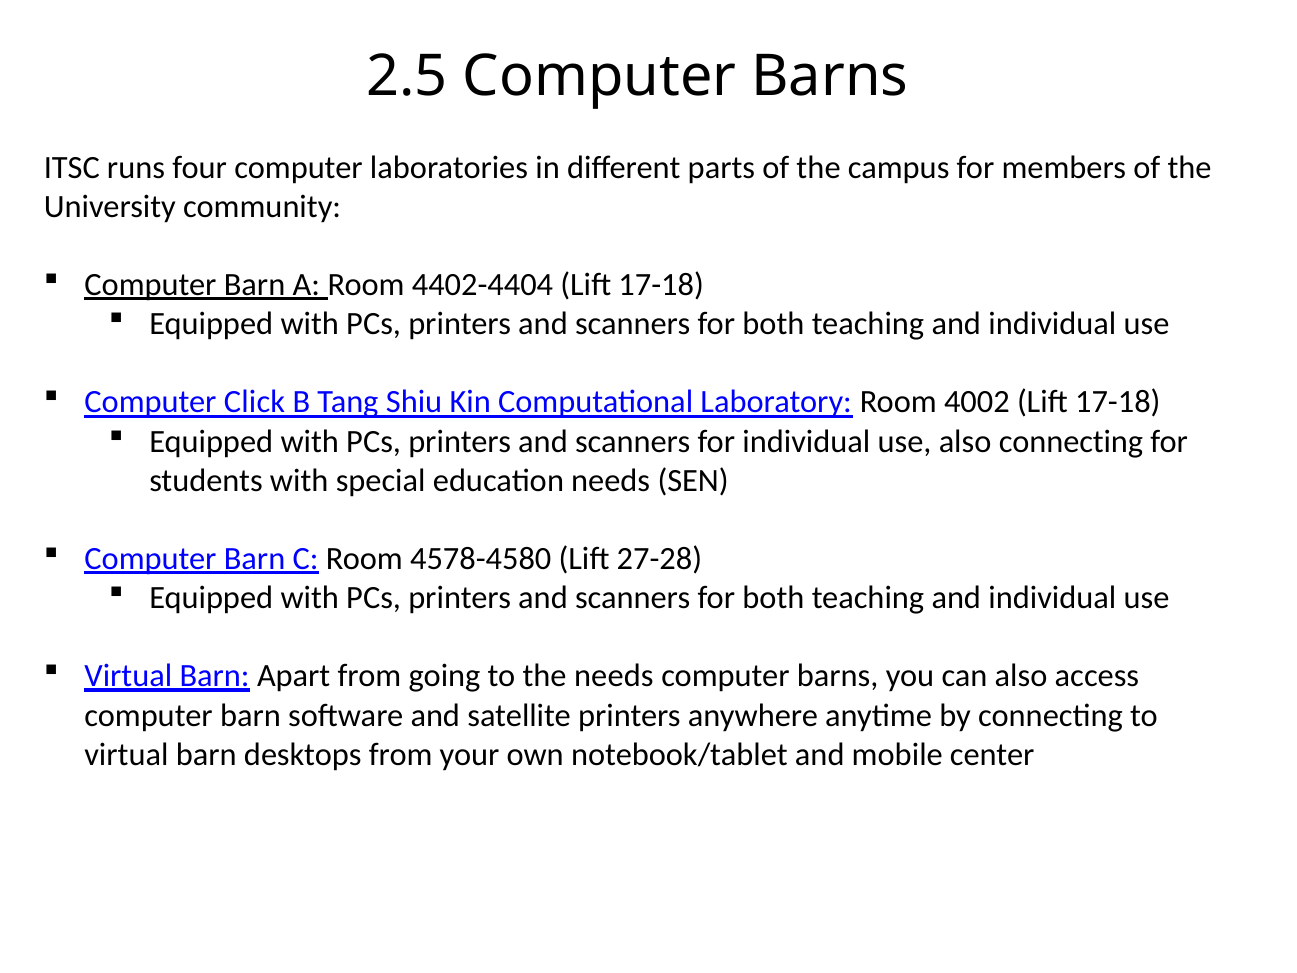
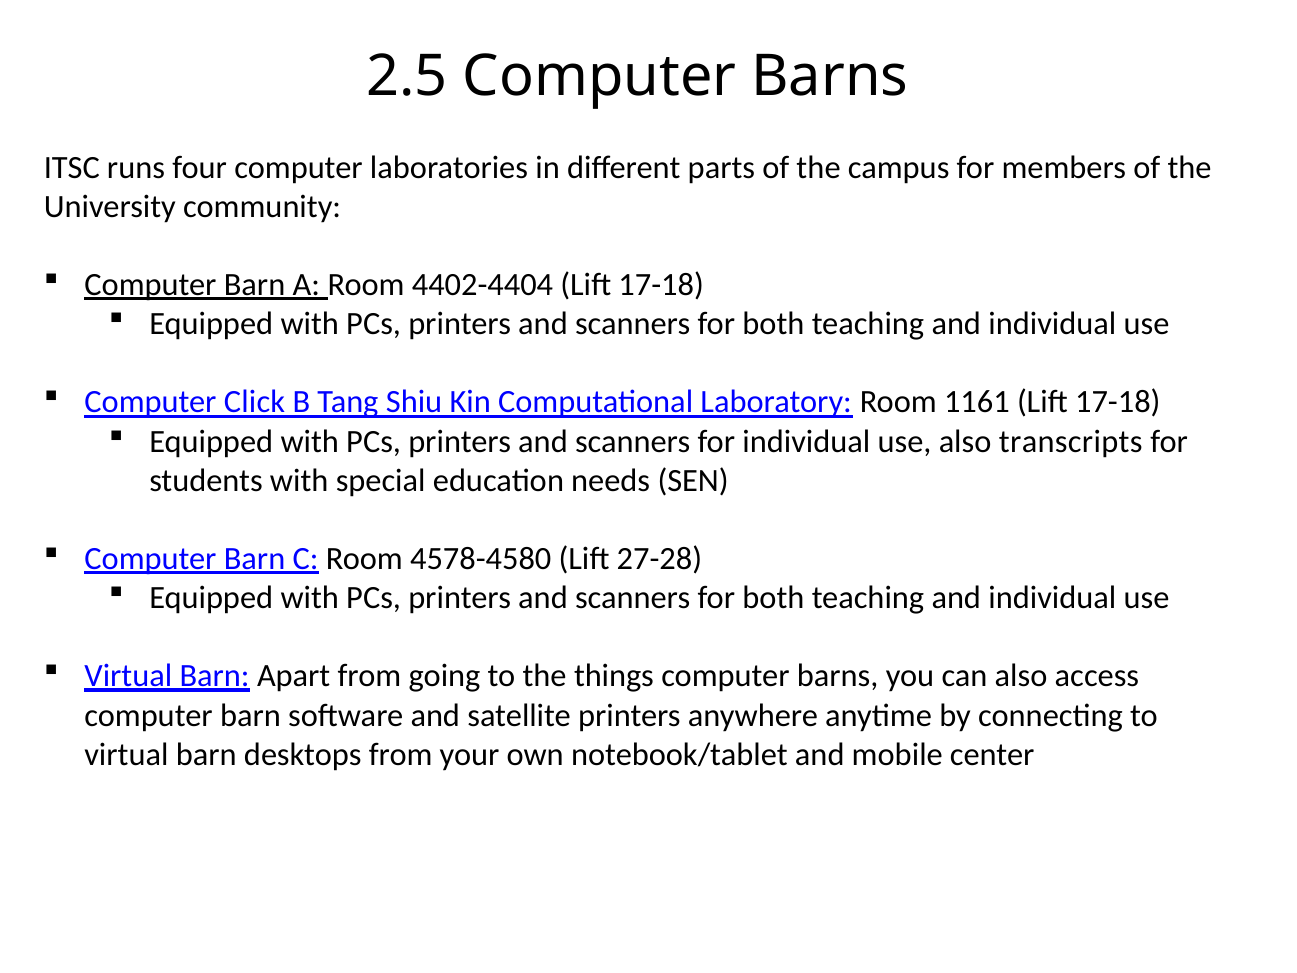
4002: 4002 -> 1161 (977, 402)
also connecting: connecting -> transcripts (1071, 442)
the needs: needs -> things (614, 676)
